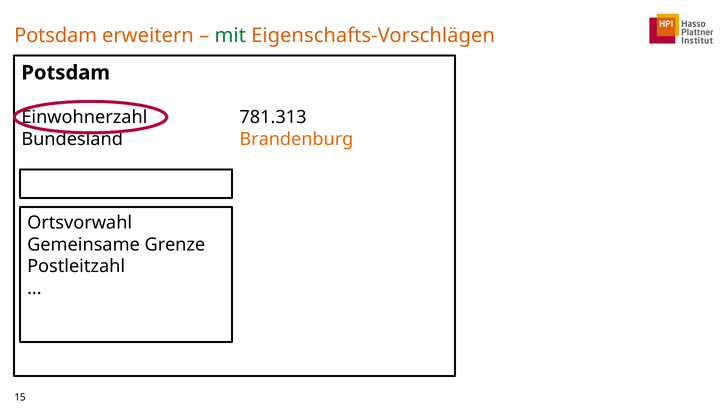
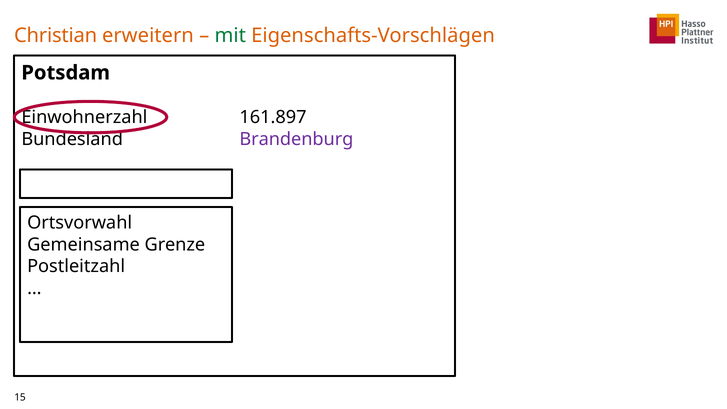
Potsdam: Potsdam -> Christian (56, 36)
781.313: 781.313 -> 161.897 (273, 117)
Brandenburg colour: orange -> purple (296, 139)
